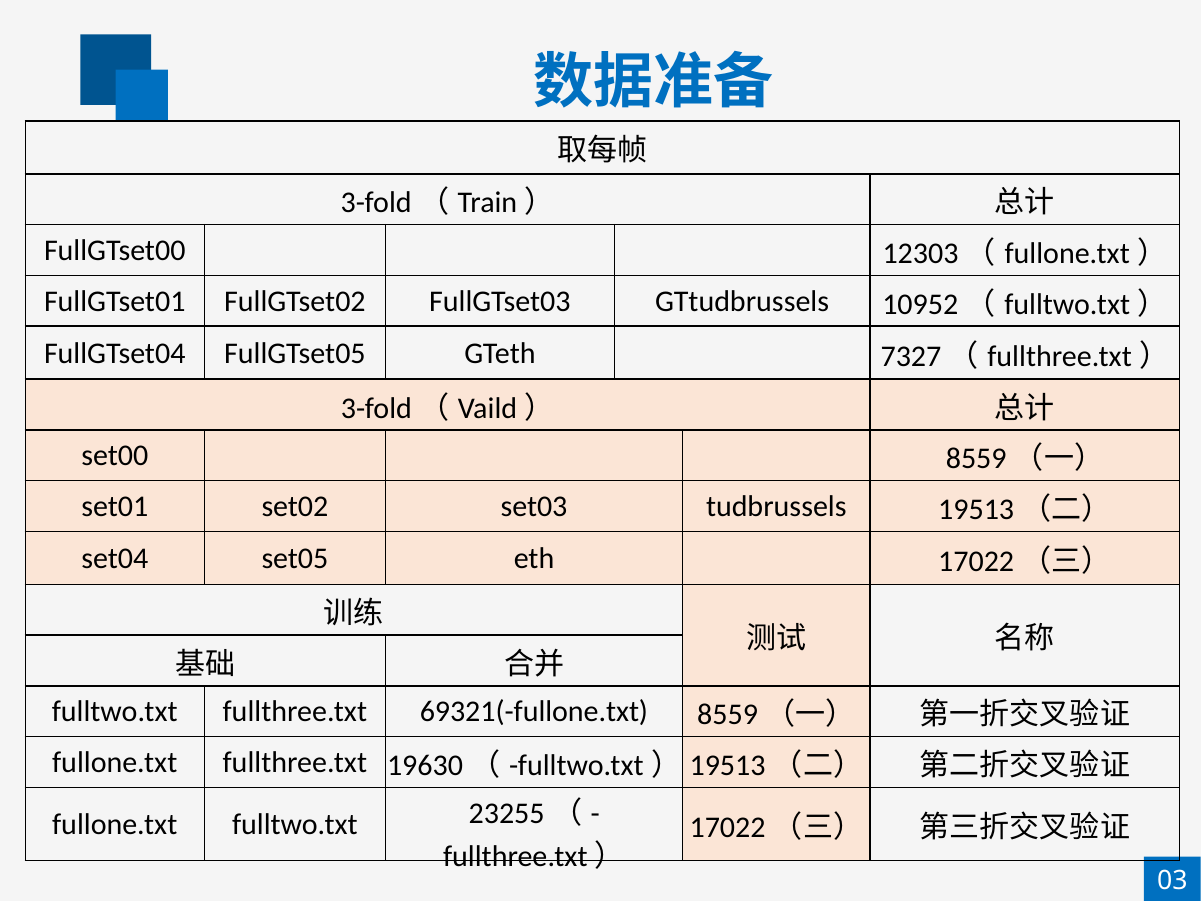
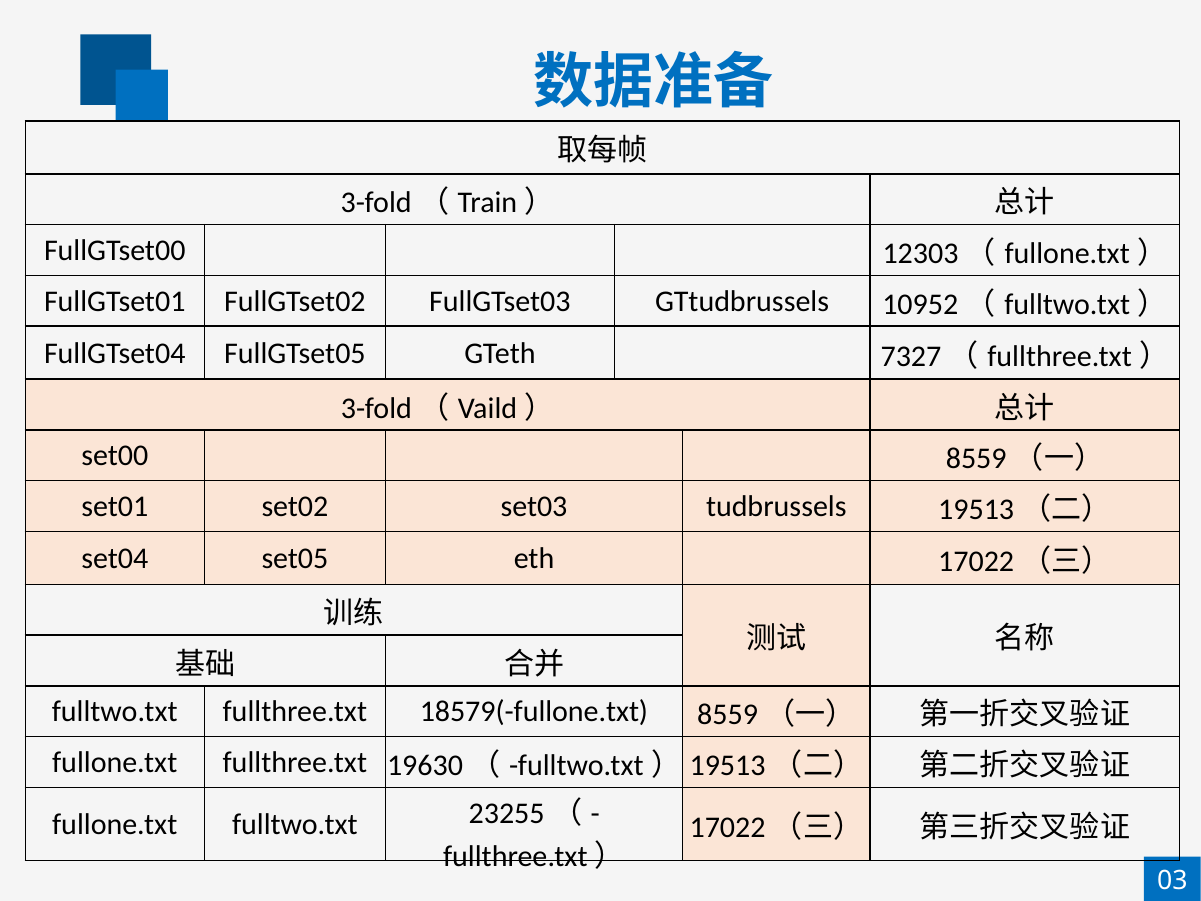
69321(-fullone.txt: 69321(-fullone.txt -> 18579(-fullone.txt (534, 712)
